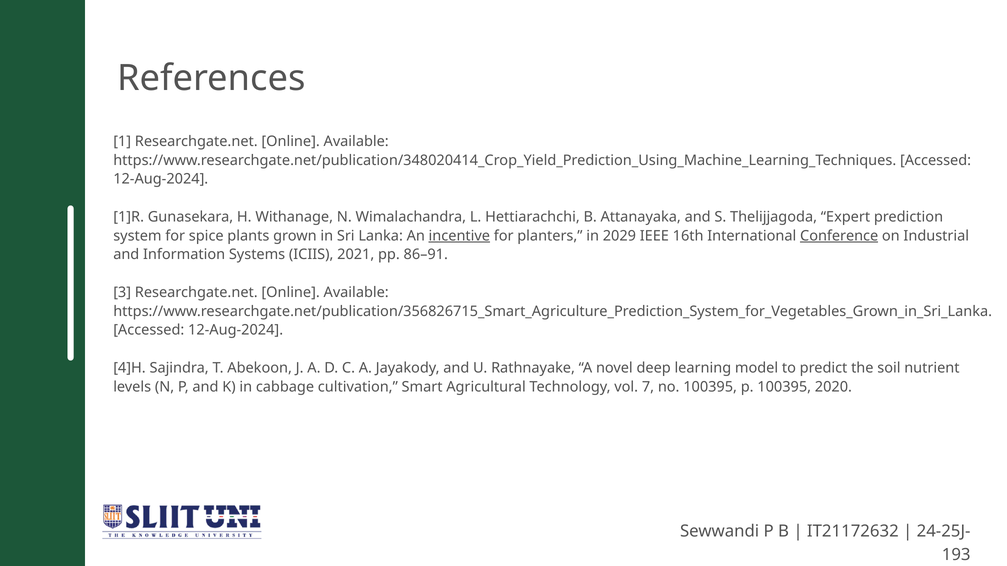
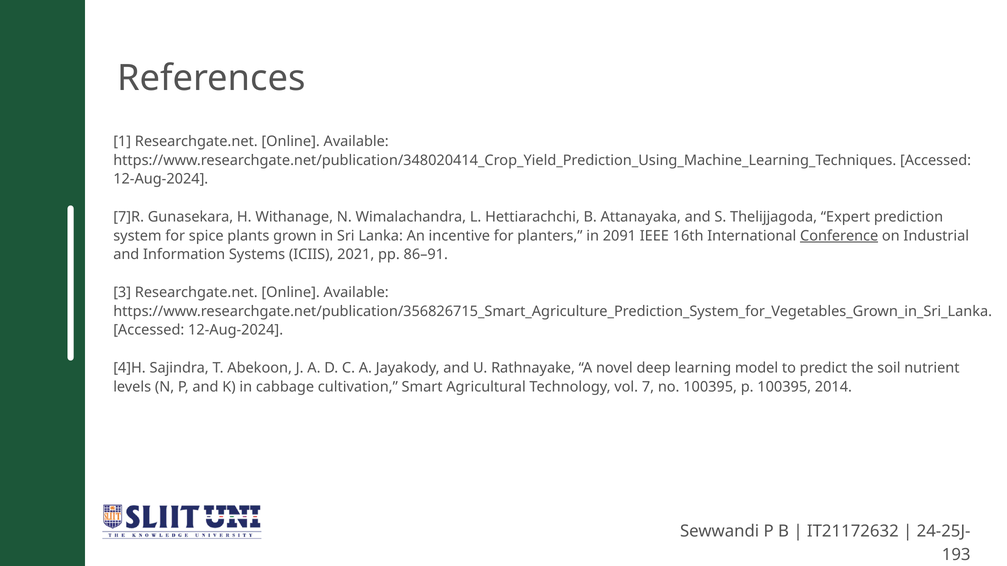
1]R: 1]R -> 7]R (129, 217)
incentive underline: present -> none (459, 236)
2029: 2029 -> 2091 (619, 236)
2020: 2020 -> 2014 (833, 387)
